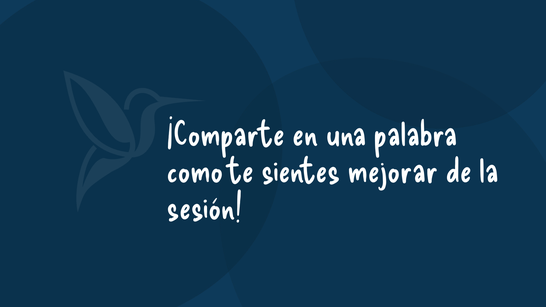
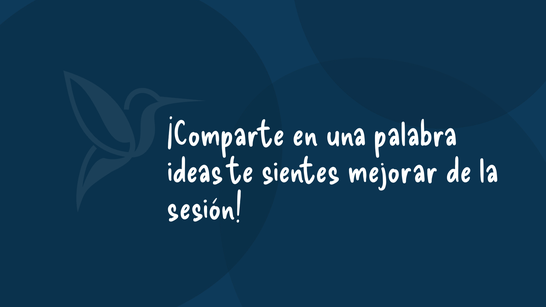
como: como -> ideas (195, 171)
